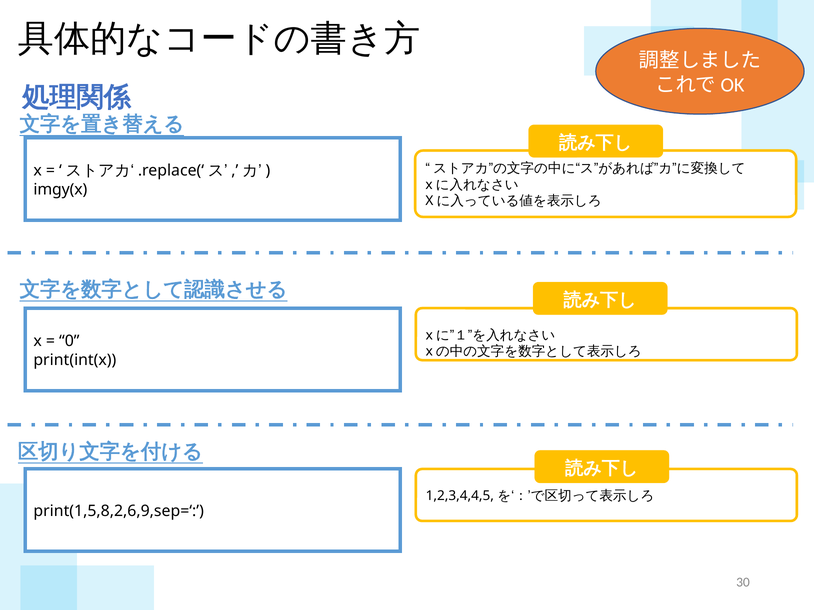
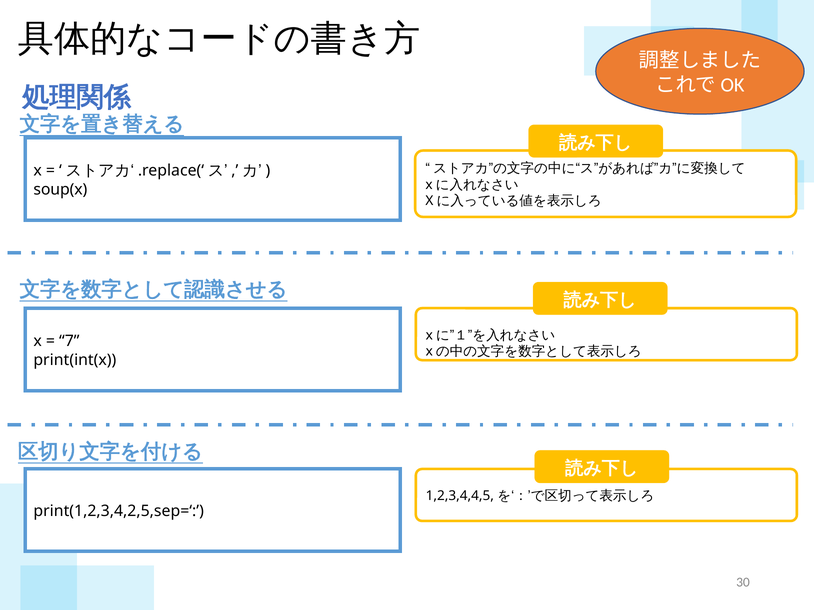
imgy(x: imgy(x -> soup(x (60, 190)
0: 0 -> 7 (69, 342)
print(1,5,8,2,6,9,sep=‘: print(1,5,8,2,6,9,sep=‘ -> print(1,2,3,4,2,5,sep=‘ (119, 512)
